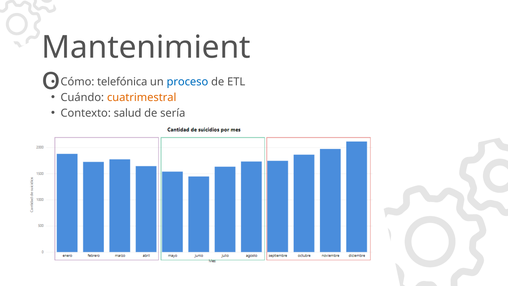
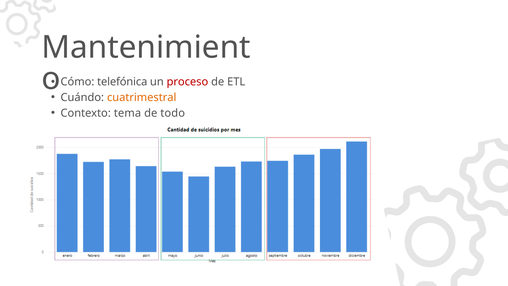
proceso colour: blue -> red (187, 82)
salud: salud -> tema (127, 113)
sería: sería -> todo (173, 113)
